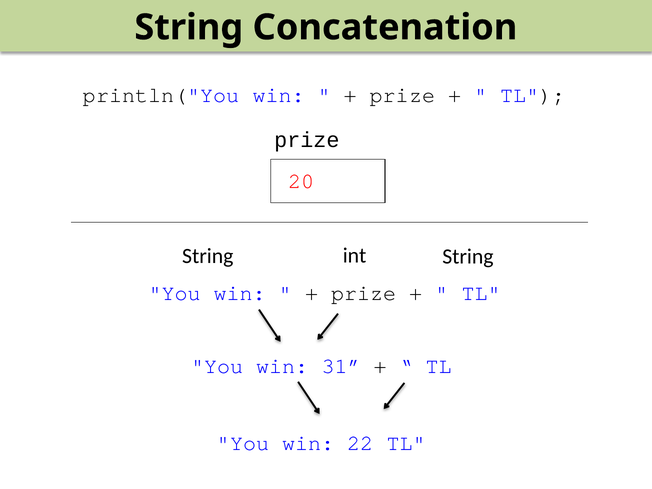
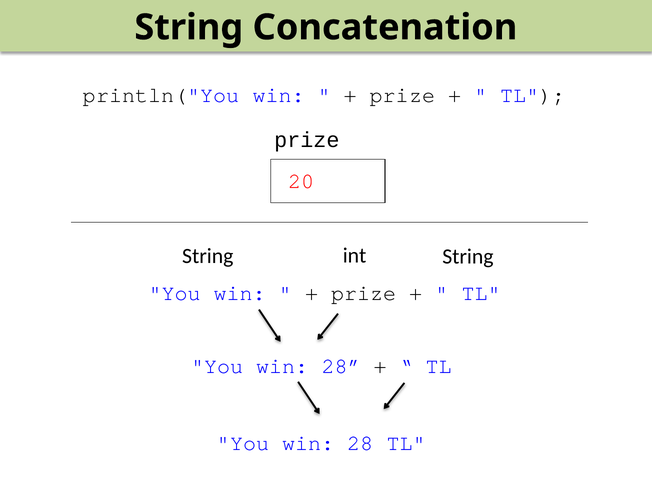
31: 31 -> 28 (341, 366)
22: 22 -> 28 (360, 443)
